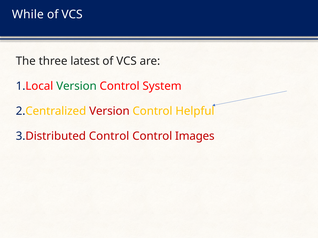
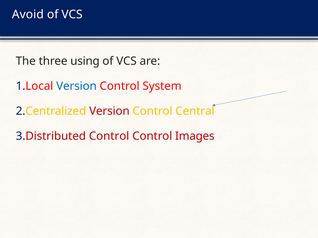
While: While -> Avoid (28, 15)
latest: latest -> using (85, 61)
Version colour: green -> blue (76, 86)
Helpful: Helpful -> Central (195, 111)
